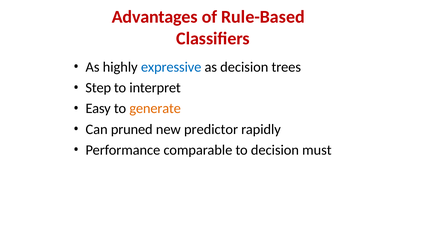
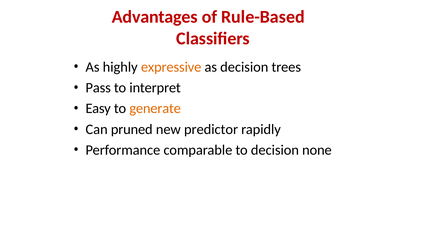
expressive colour: blue -> orange (171, 67)
Step: Step -> Pass (98, 88)
must: must -> none (317, 150)
